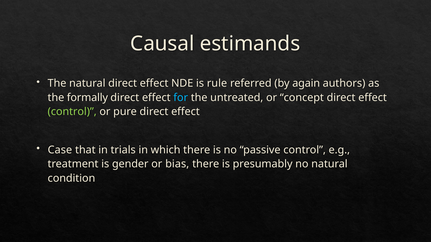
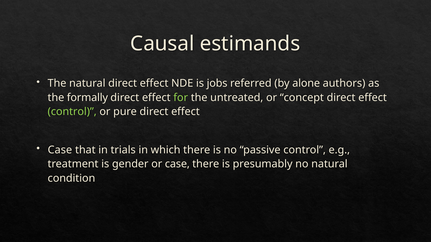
rule: rule -> jobs (217, 84)
again: again -> alone (306, 84)
for colour: light blue -> light green (181, 98)
or bias: bias -> case (177, 164)
